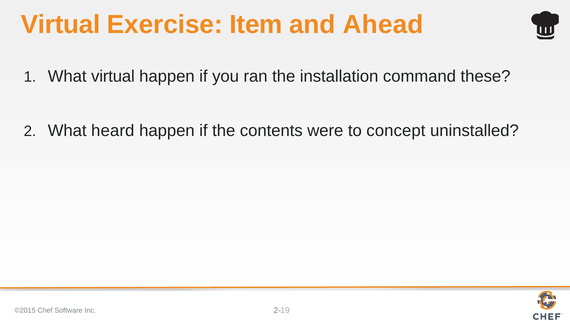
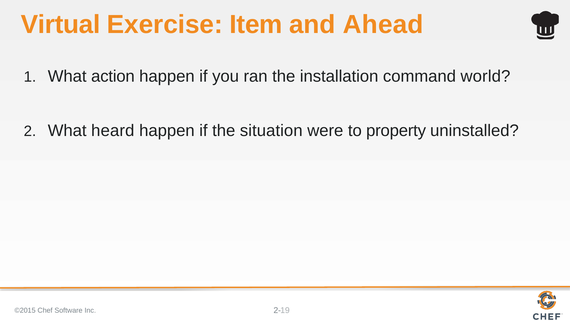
What virtual: virtual -> action (113, 76)
these: these -> world (485, 76)
contents: contents -> situation (271, 130)
concept: concept -> property (396, 130)
